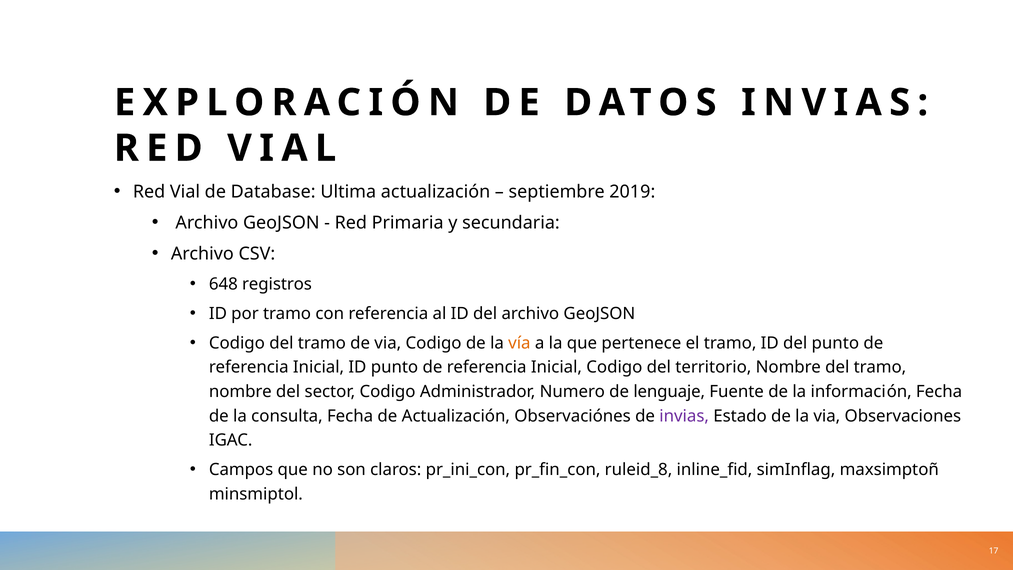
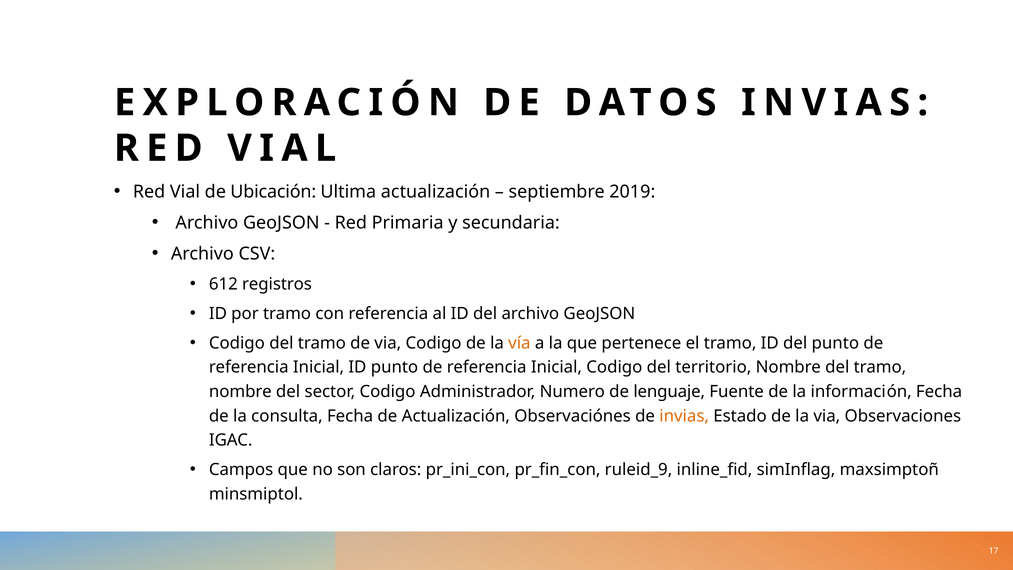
Database: Database -> Ubicación (273, 192)
648: 648 -> 612 (223, 284)
invias colour: purple -> orange (684, 416)
ruleid_8: ruleid_8 -> ruleid_9 (639, 470)
